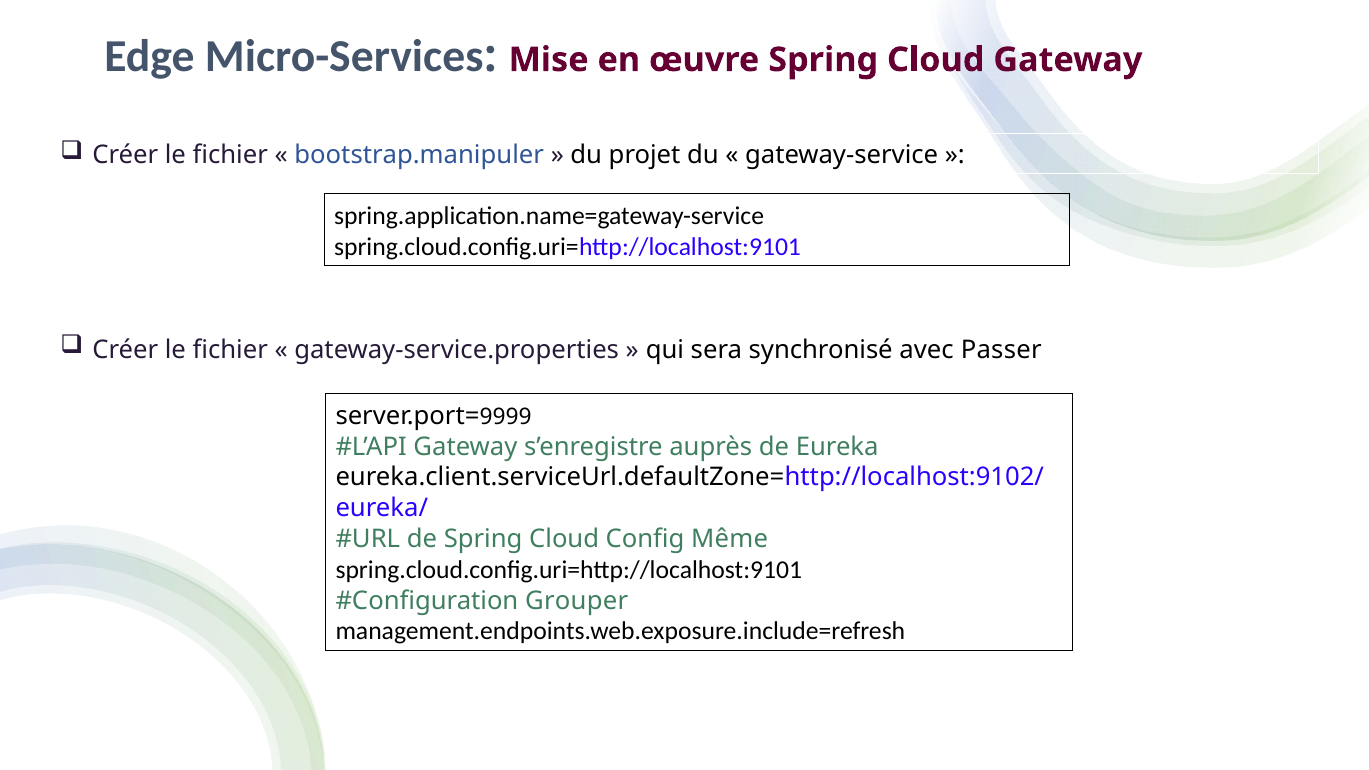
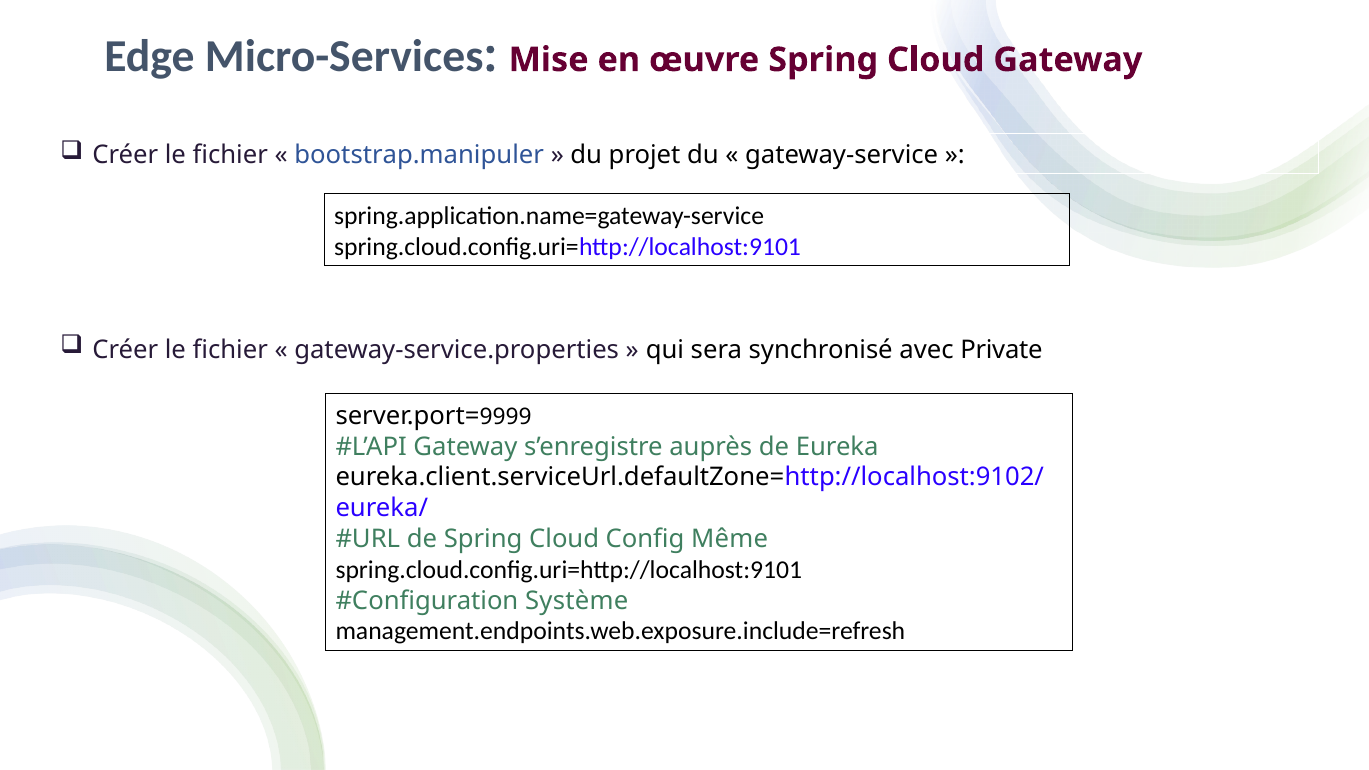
Passer: Passer -> Private (1001, 350)
Grouper: Grouper -> Système (577, 601)
